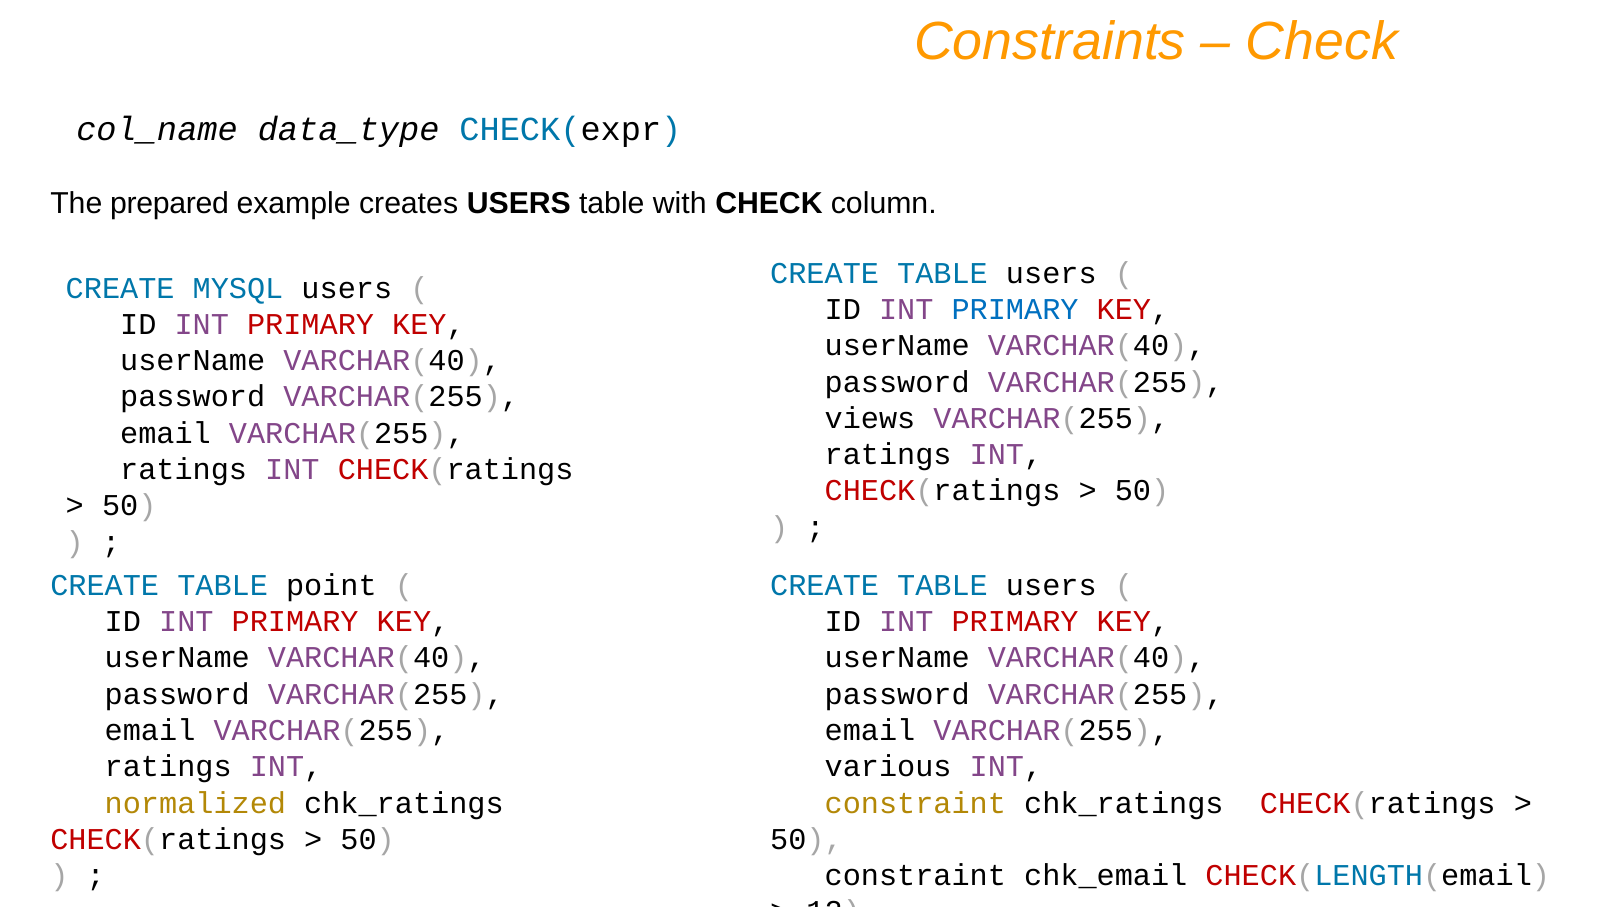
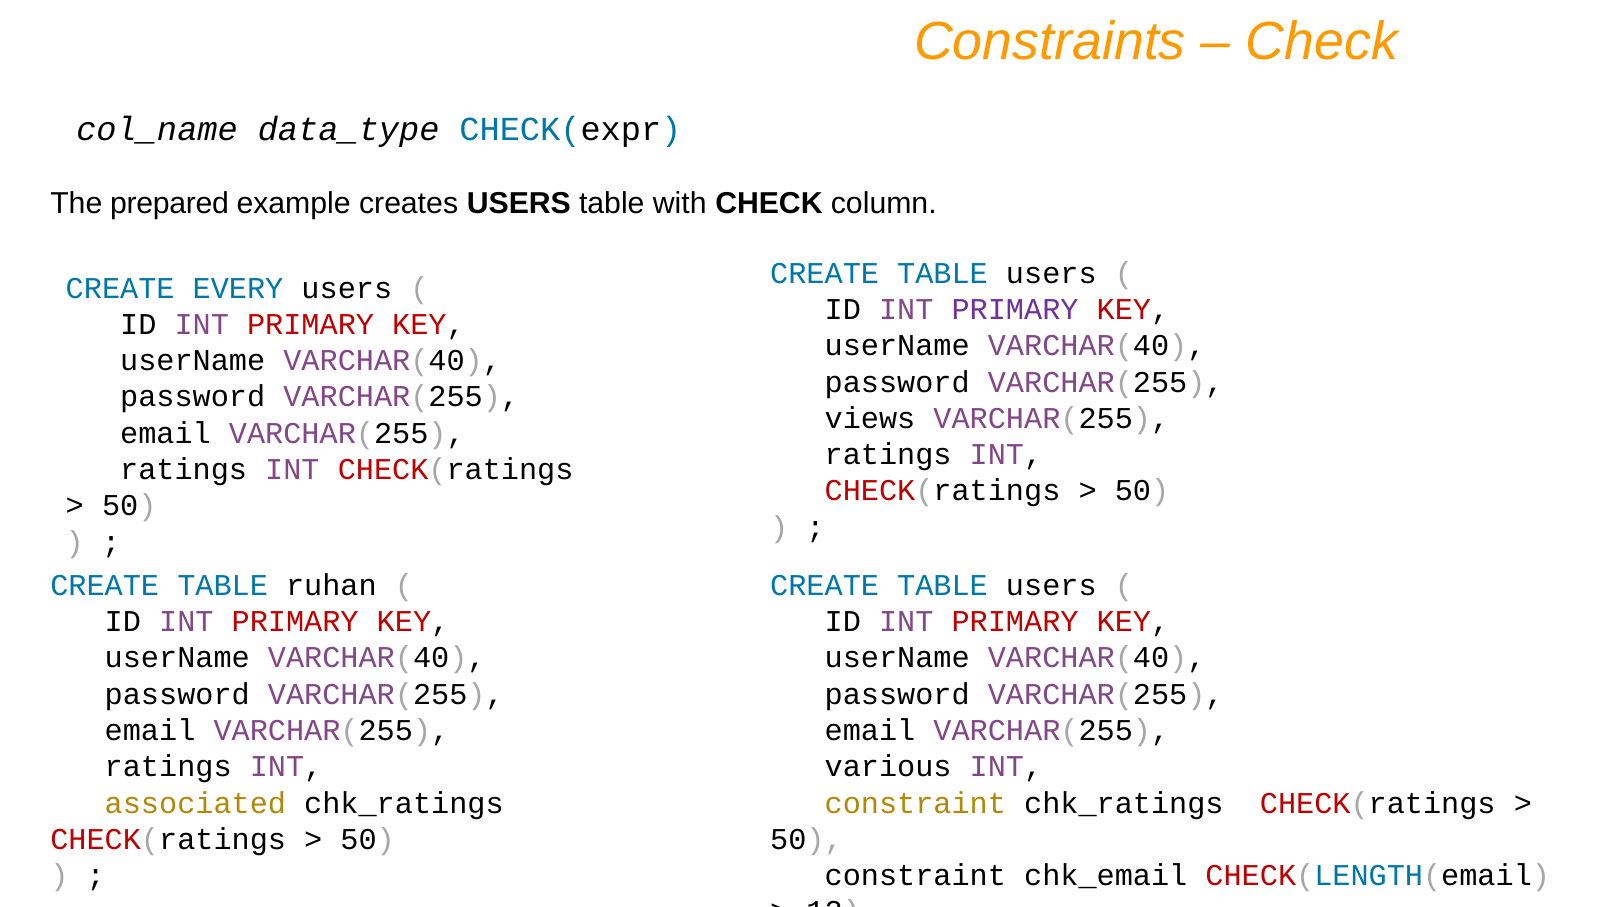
MYSQL: MYSQL -> EVERY (238, 288)
PRIMARY colour: blue -> purple (1015, 309)
point: point -> ruhan (331, 585)
normalized: normalized -> associated (195, 803)
